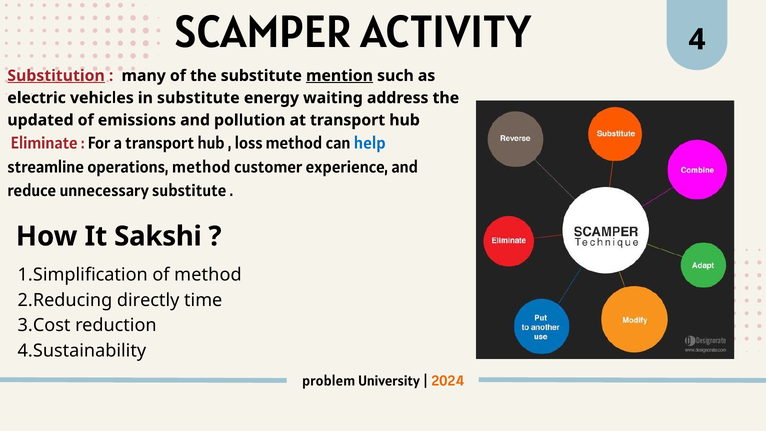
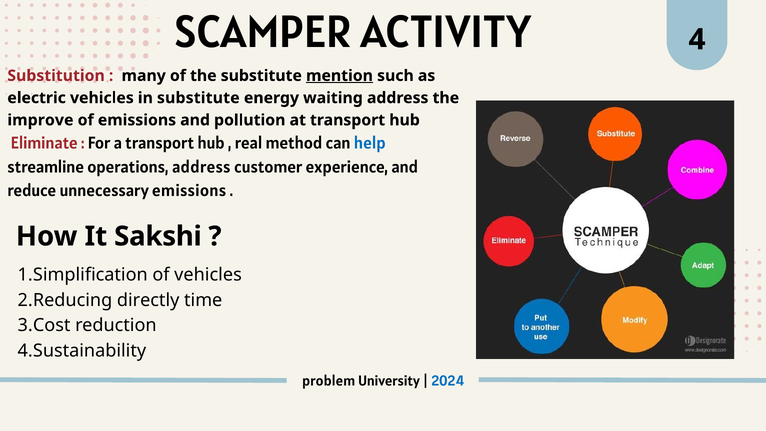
Substitution underline: present -> none (56, 76)
updated: updated -> improve (40, 120)
loss: loss -> real (249, 143)
operations method: method -> address (201, 167)
unnecessary substitute: substitute -> emissions (189, 191)
of method: method -> vehicles (208, 275)
2024 colour: orange -> blue (448, 381)
